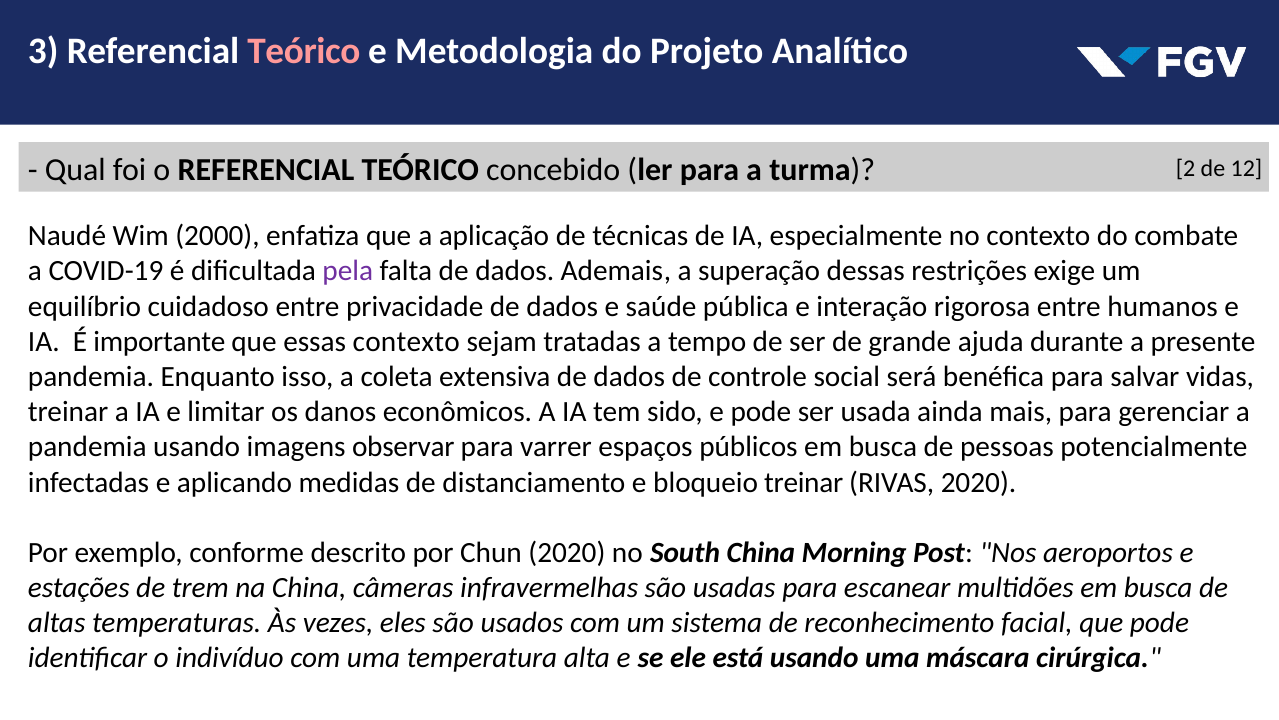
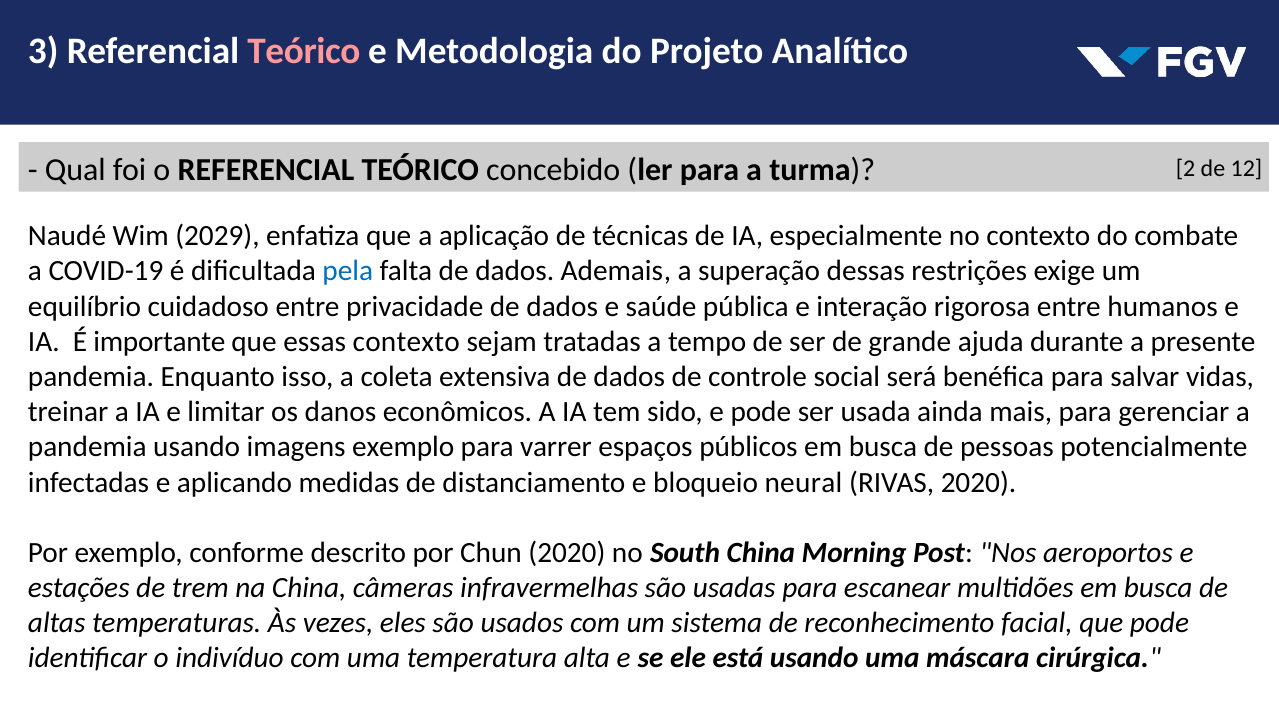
2000: 2000 -> 2029 (217, 236)
pela colour: purple -> blue (348, 271)
imagens observar: observar -> exemplo (403, 447)
bloqueio treinar: treinar -> neural (803, 482)
